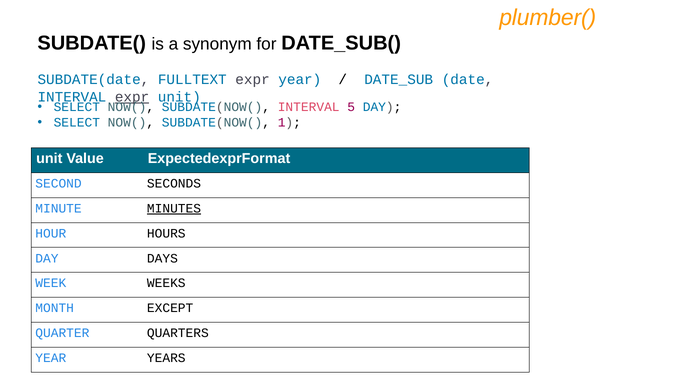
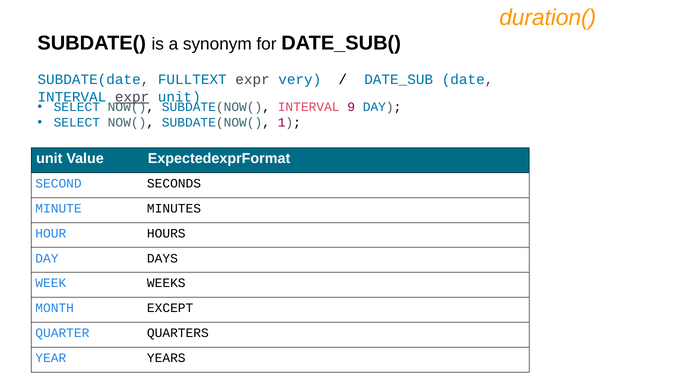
plumber(: plumber( -> duration( (548, 18)
expr year: year -> very (300, 80)
5: 5 -> 9 (351, 107)
MINUTES underline: present -> none (174, 208)
